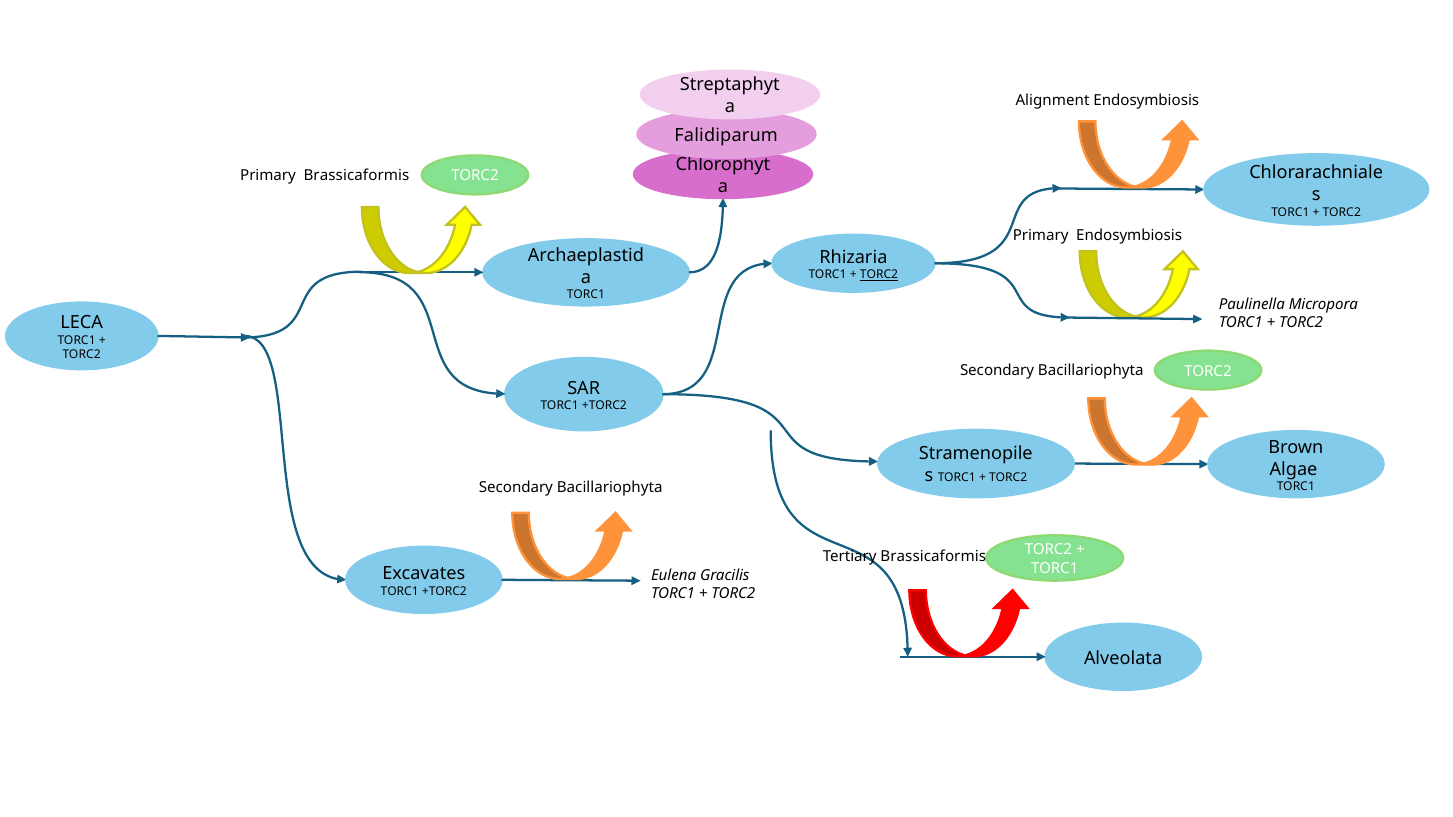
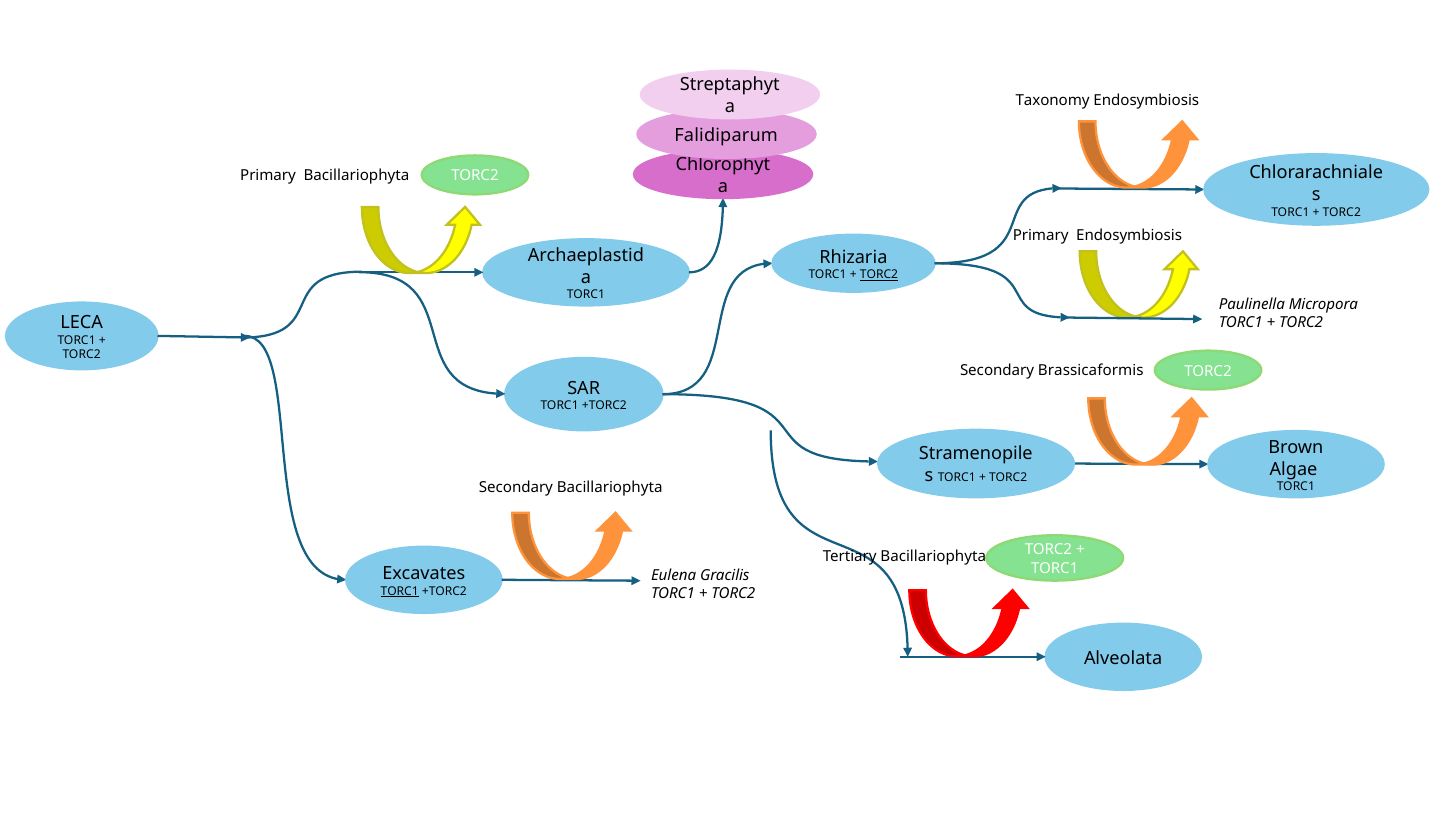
Alignment: Alignment -> Taxonomy (1053, 100)
Primary Brassicaformis: Brassicaformis -> Bacillariophyta (356, 176)
Bacillariophyta: Bacillariophyta -> Brassicaformis (1091, 371)
Tertiary Brassicaformis: Brassicaformis -> Bacillariophyta (933, 557)
TORC1 underline: none -> present (400, 592)
